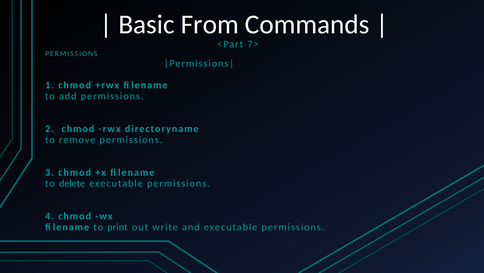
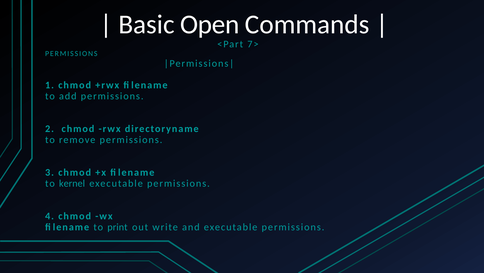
From: From -> Open (210, 25)
delete: delete -> kernel (72, 183)
